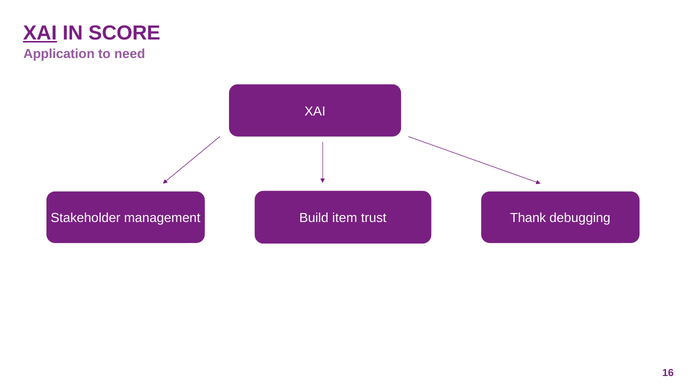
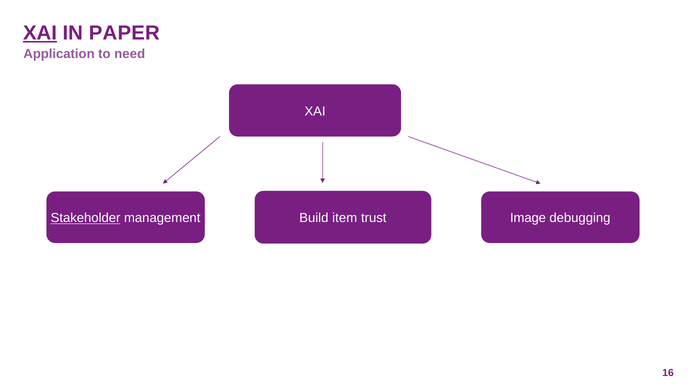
SCORE: SCORE -> PAPER (124, 33)
Stakeholder underline: none -> present (86, 218)
Thank: Thank -> Image (528, 218)
